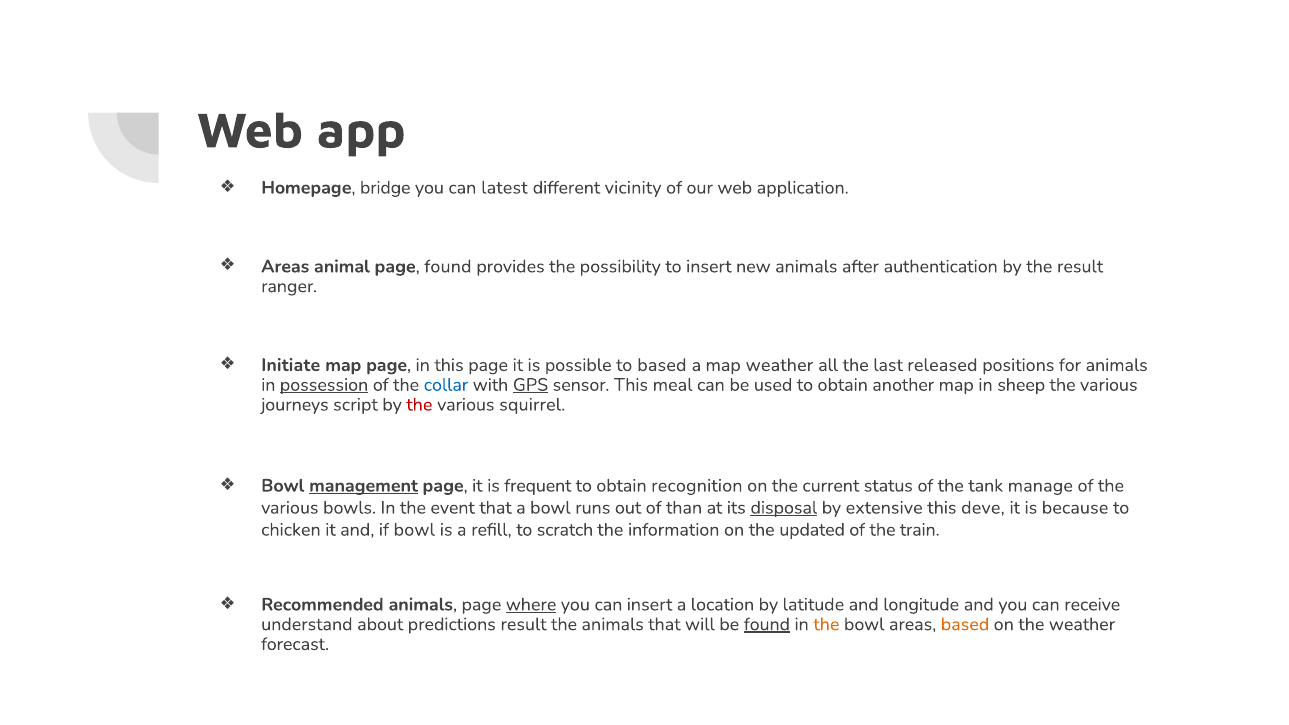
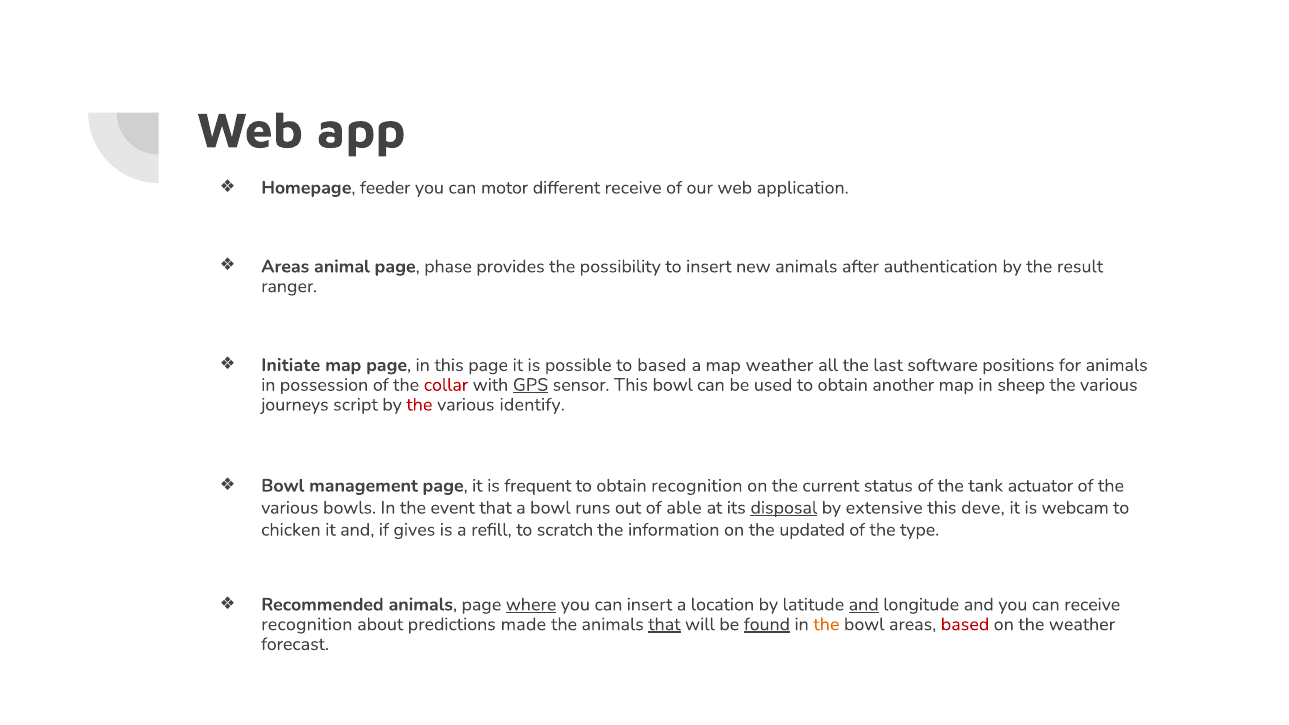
bridge: bridge -> feeder (385, 188)
latest: latest -> motor (505, 188)
different vicinity: vicinity -> receive (633, 188)
page found: found -> phase (448, 267)
released: released -> software (943, 365)
possession underline: present -> none (324, 385)
collar colour: blue -> red (446, 385)
This meal: meal -> bowl (673, 385)
squirrel: squirrel -> identify (532, 405)
management underline: present -> none (363, 486)
manage: manage -> actuator (1040, 486)
than: than -> able (684, 508)
because: because -> webcam (1075, 508)
if bowl: bowl -> gives (414, 530)
train: train -> type (920, 530)
and underline: none -> present (864, 605)
understand: understand -> recognition (307, 624)
predictions result: result -> made (523, 624)
that underline: none -> present (664, 624)
based colour: orange -> red (965, 624)
